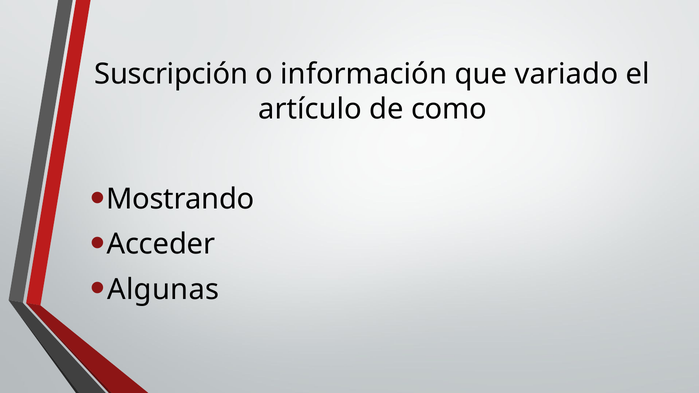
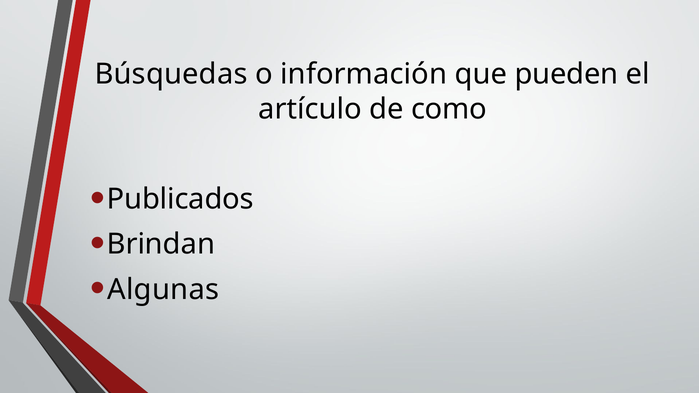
Suscripción: Suscripción -> Búsquedas (171, 74)
variado: variado -> pueden (567, 74)
Mostrando: Mostrando -> Publicados (180, 199)
Acceder: Acceder -> Brindan (161, 244)
